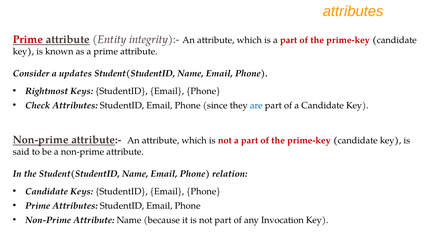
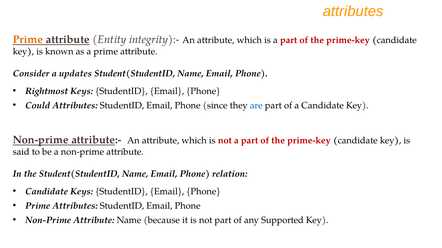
Prime colour: red -> orange (28, 40)
Check: Check -> Could (38, 106)
Invocation: Invocation -> Supported (282, 221)
